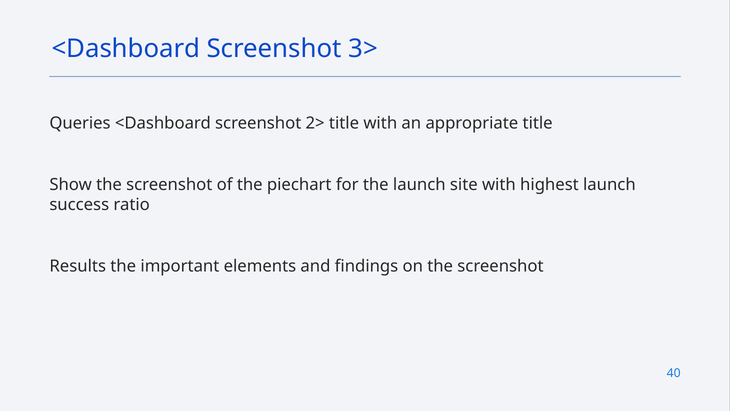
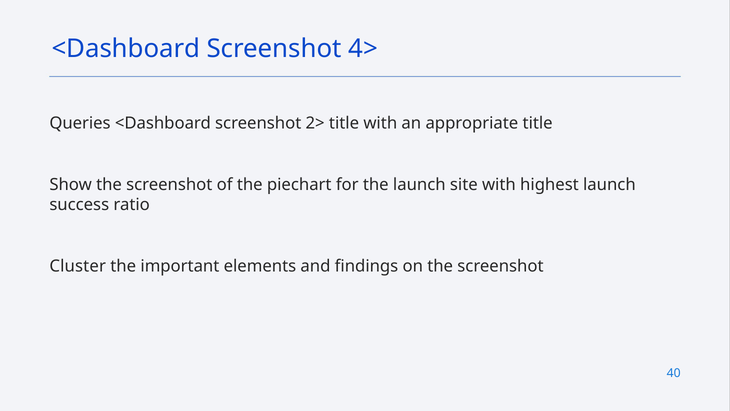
3>: 3> -> 4> (363, 49)
Results: Results -> Cluster (78, 266)
